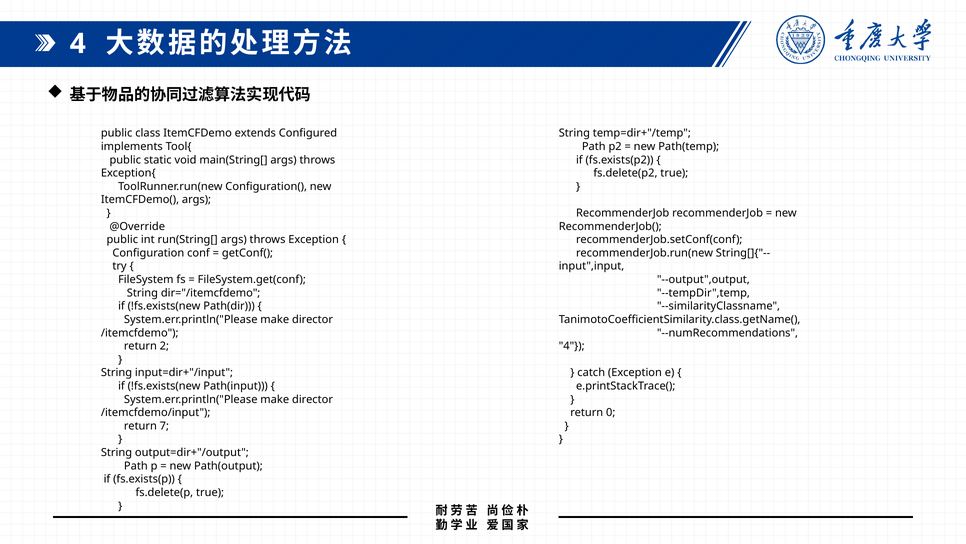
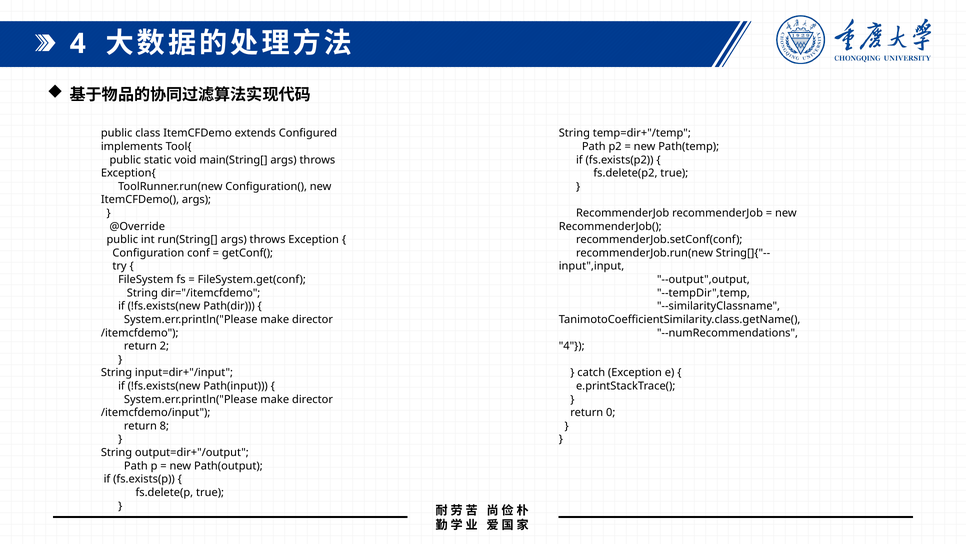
7: 7 -> 8 (164, 426)
